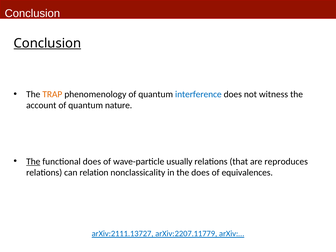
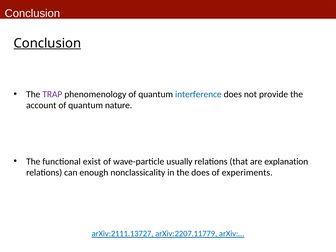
TRAP colour: orange -> purple (52, 94)
witness: witness -> provide (274, 94)
The underline: present -> none (33, 161)
functional does: does -> exist (92, 161)
reproduces: reproduces -> explanation (286, 161)
relation: relation -> enough (94, 173)
equivalences: equivalences -> experiments (247, 173)
